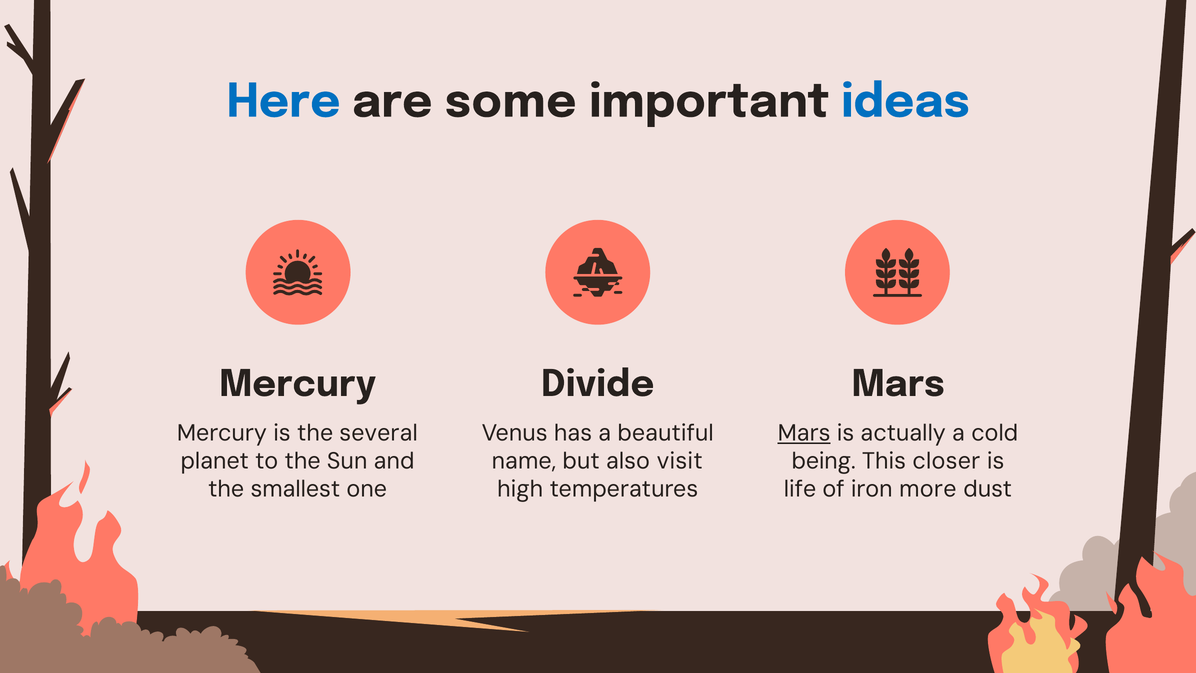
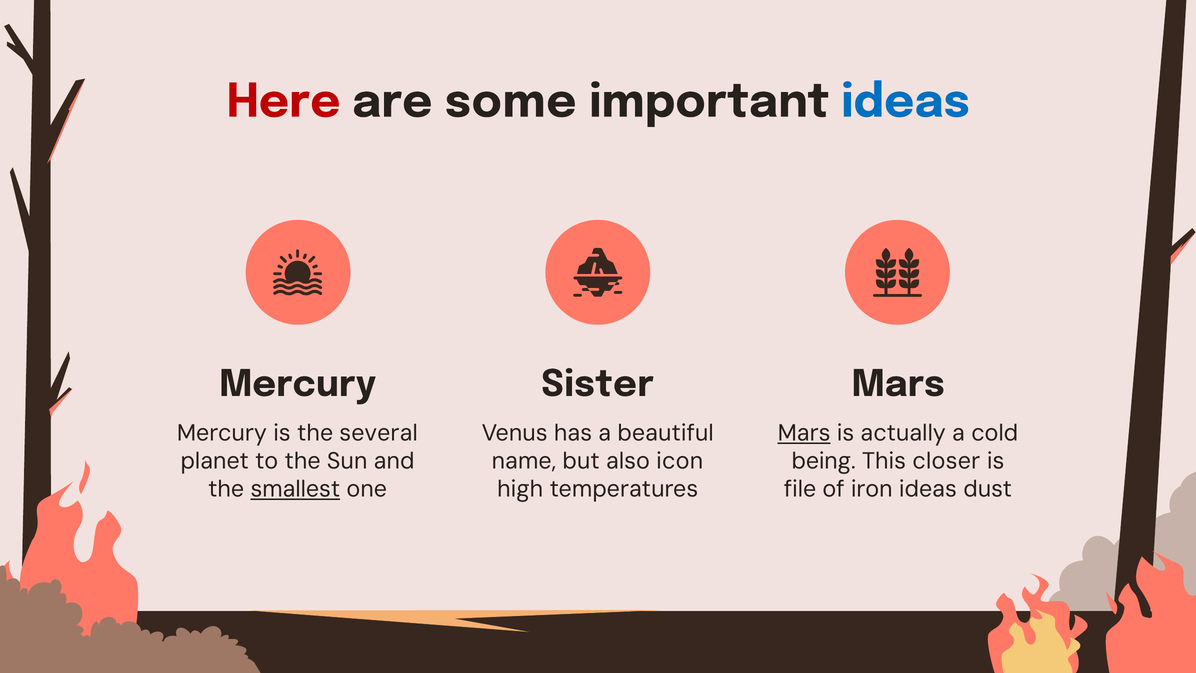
Here colour: blue -> red (283, 101)
Divide: Divide -> Sister (598, 384)
visit: visit -> icon (680, 461)
smallest underline: none -> present (295, 489)
life: life -> file (800, 489)
iron more: more -> ideas (928, 489)
